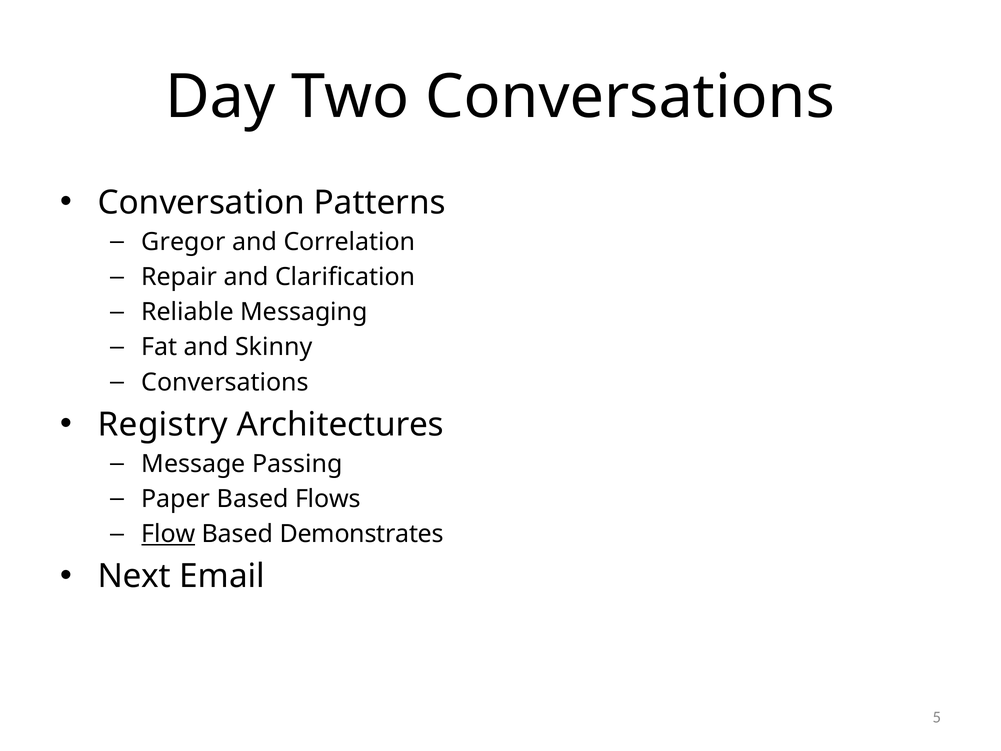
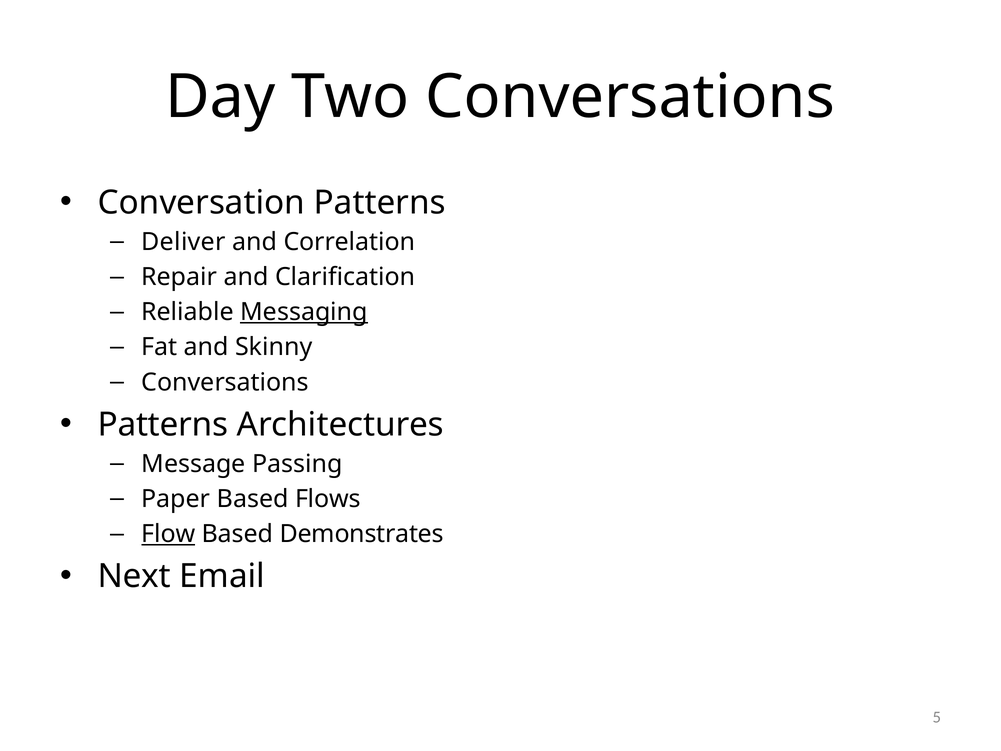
Gregor: Gregor -> Deliver (183, 242)
Messaging underline: none -> present (304, 312)
Registry: Registry -> Patterns (163, 424)
